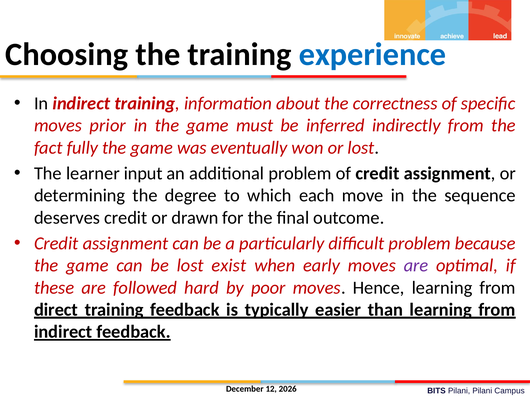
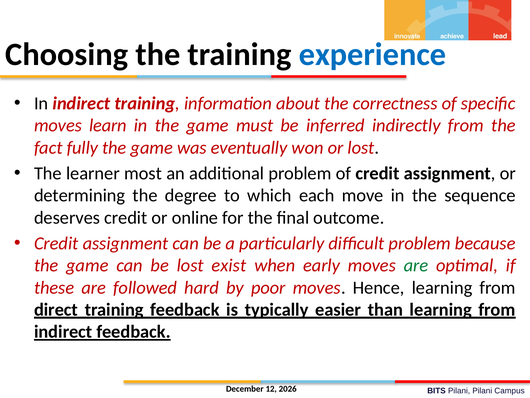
prior: prior -> learn (108, 125)
input: input -> most (143, 173)
drawn: drawn -> online (195, 217)
are colour: purple -> green (416, 265)
